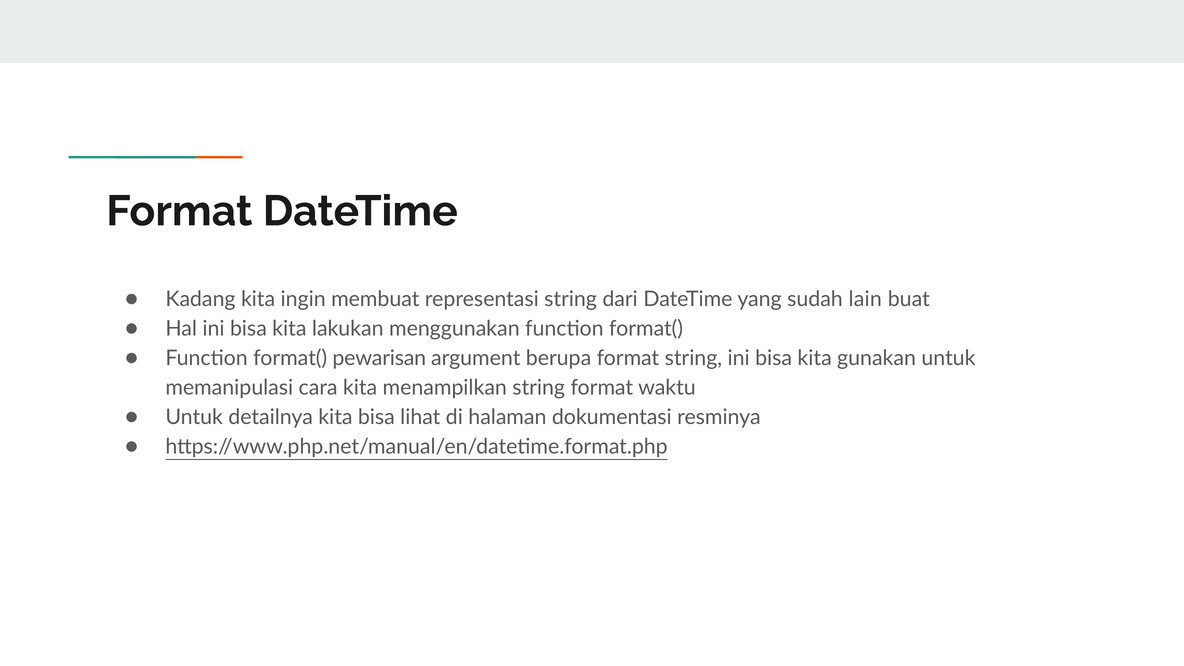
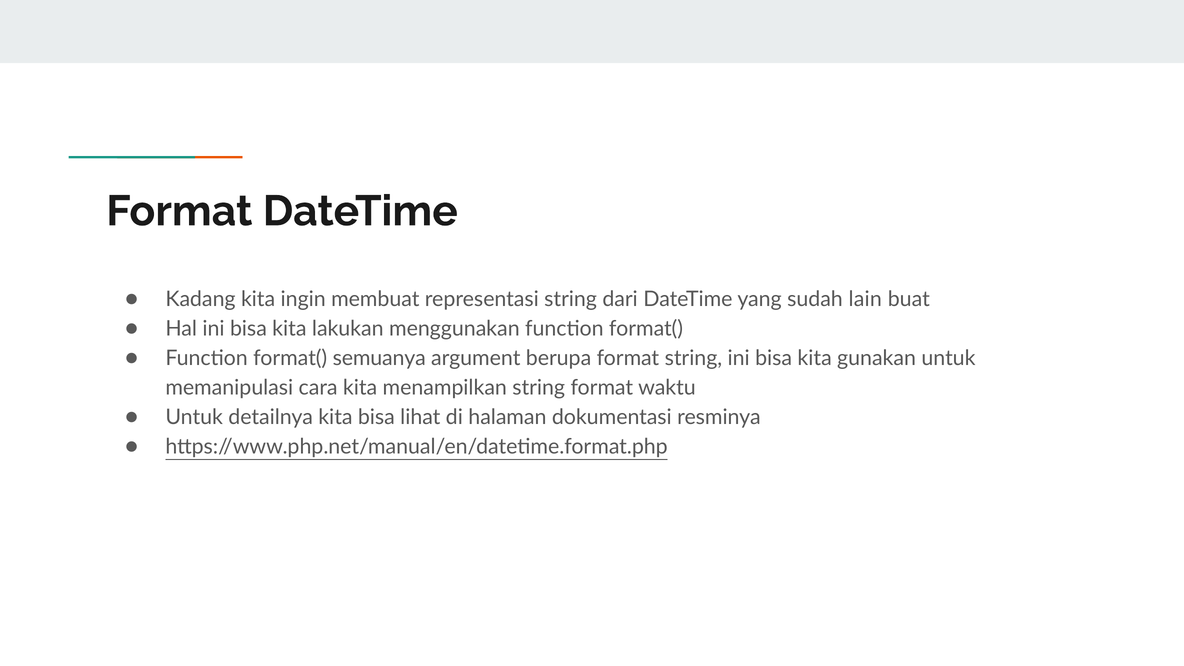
pewarisan: pewarisan -> semuanya (379, 358)
